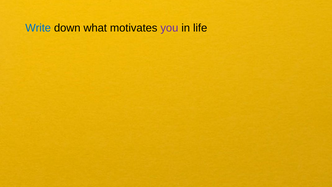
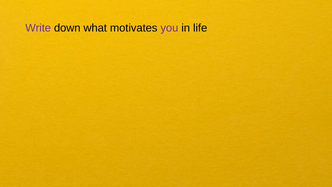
Write colour: blue -> purple (38, 28)
